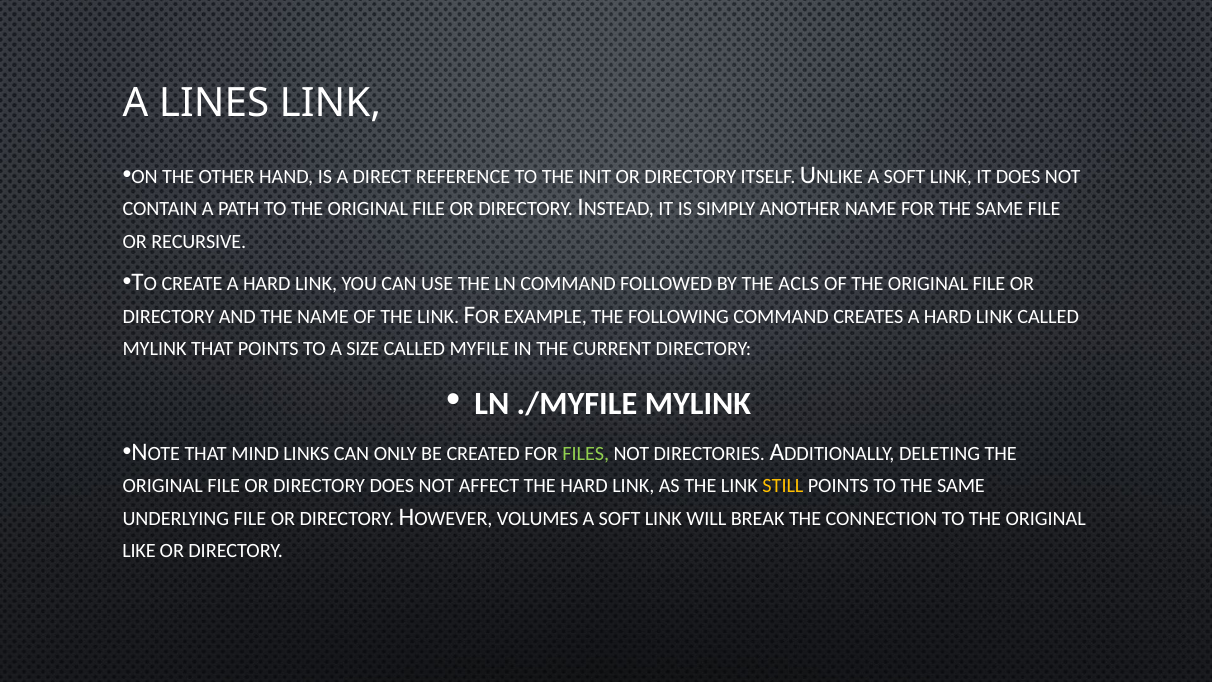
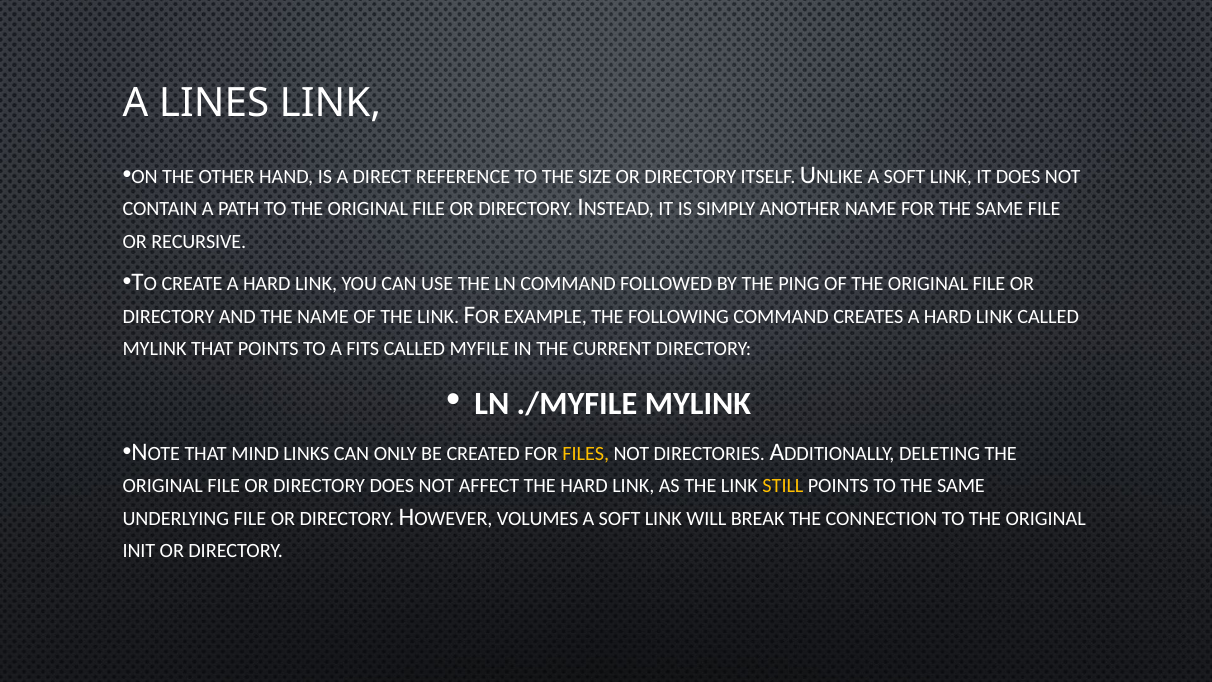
INIT: INIT -> SIZE (595, 177)
ACLS: ACLS -> PING (799, 284)
SIZE: SIZE -> FITS (363, 349)
FILES colour: light green -> yellow (586, 454)
LIKE: LIKE -> INIT (139, 551)
